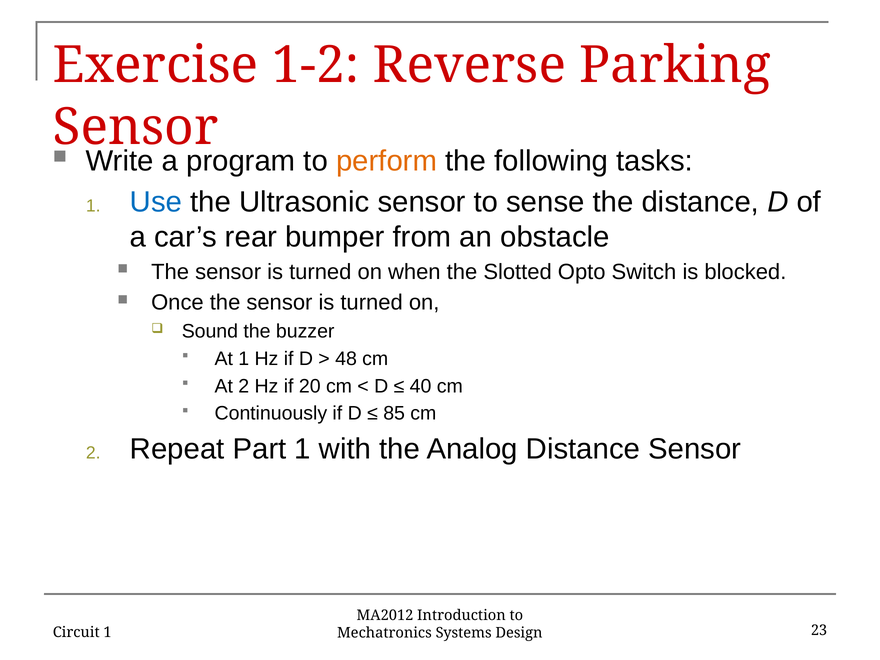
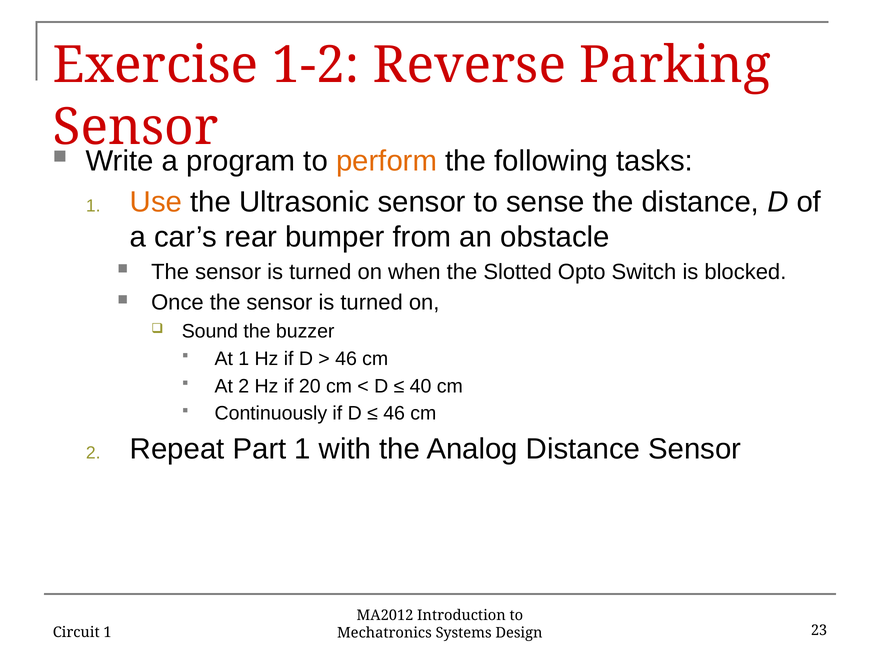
Use colour: blue -> orange (156, 202)
48: 48 -> 46 (346, 359)
85: 85 -> 46 (394, 413)
